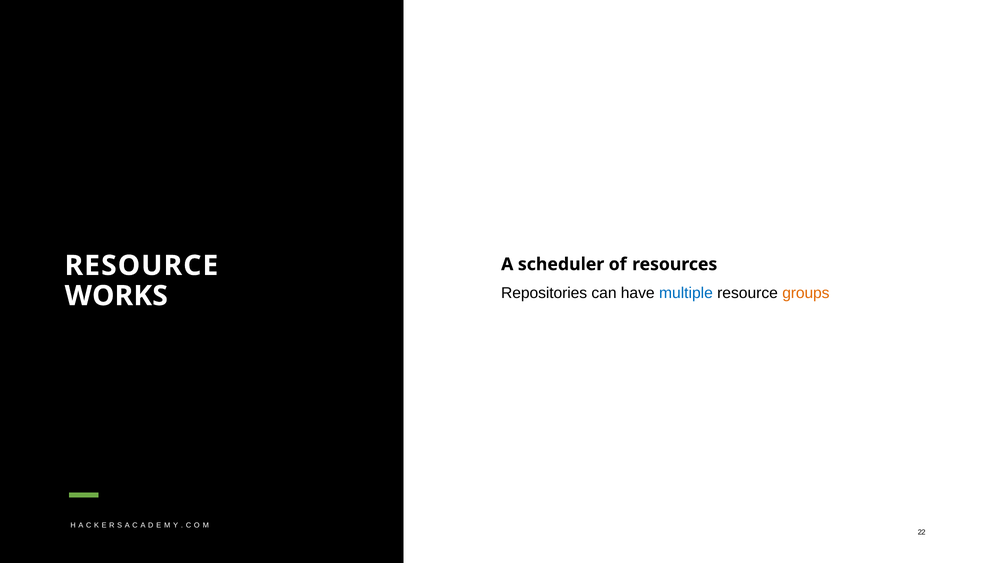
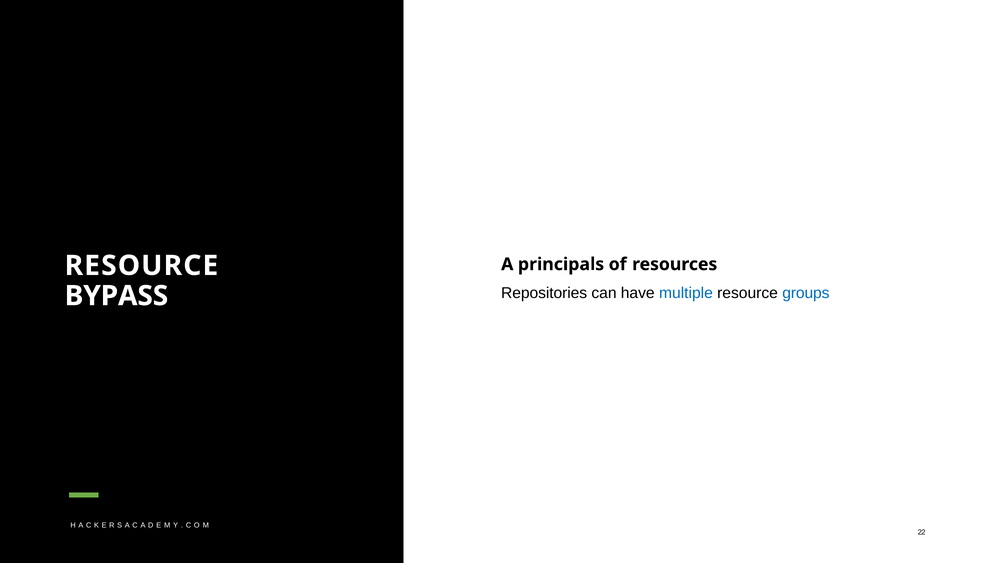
scheduler: scheduler -> principals (561, 265)
groups colour: orange -> blue (806, 294)
WORKS: WORKS -> BYPASS (116, 296)
